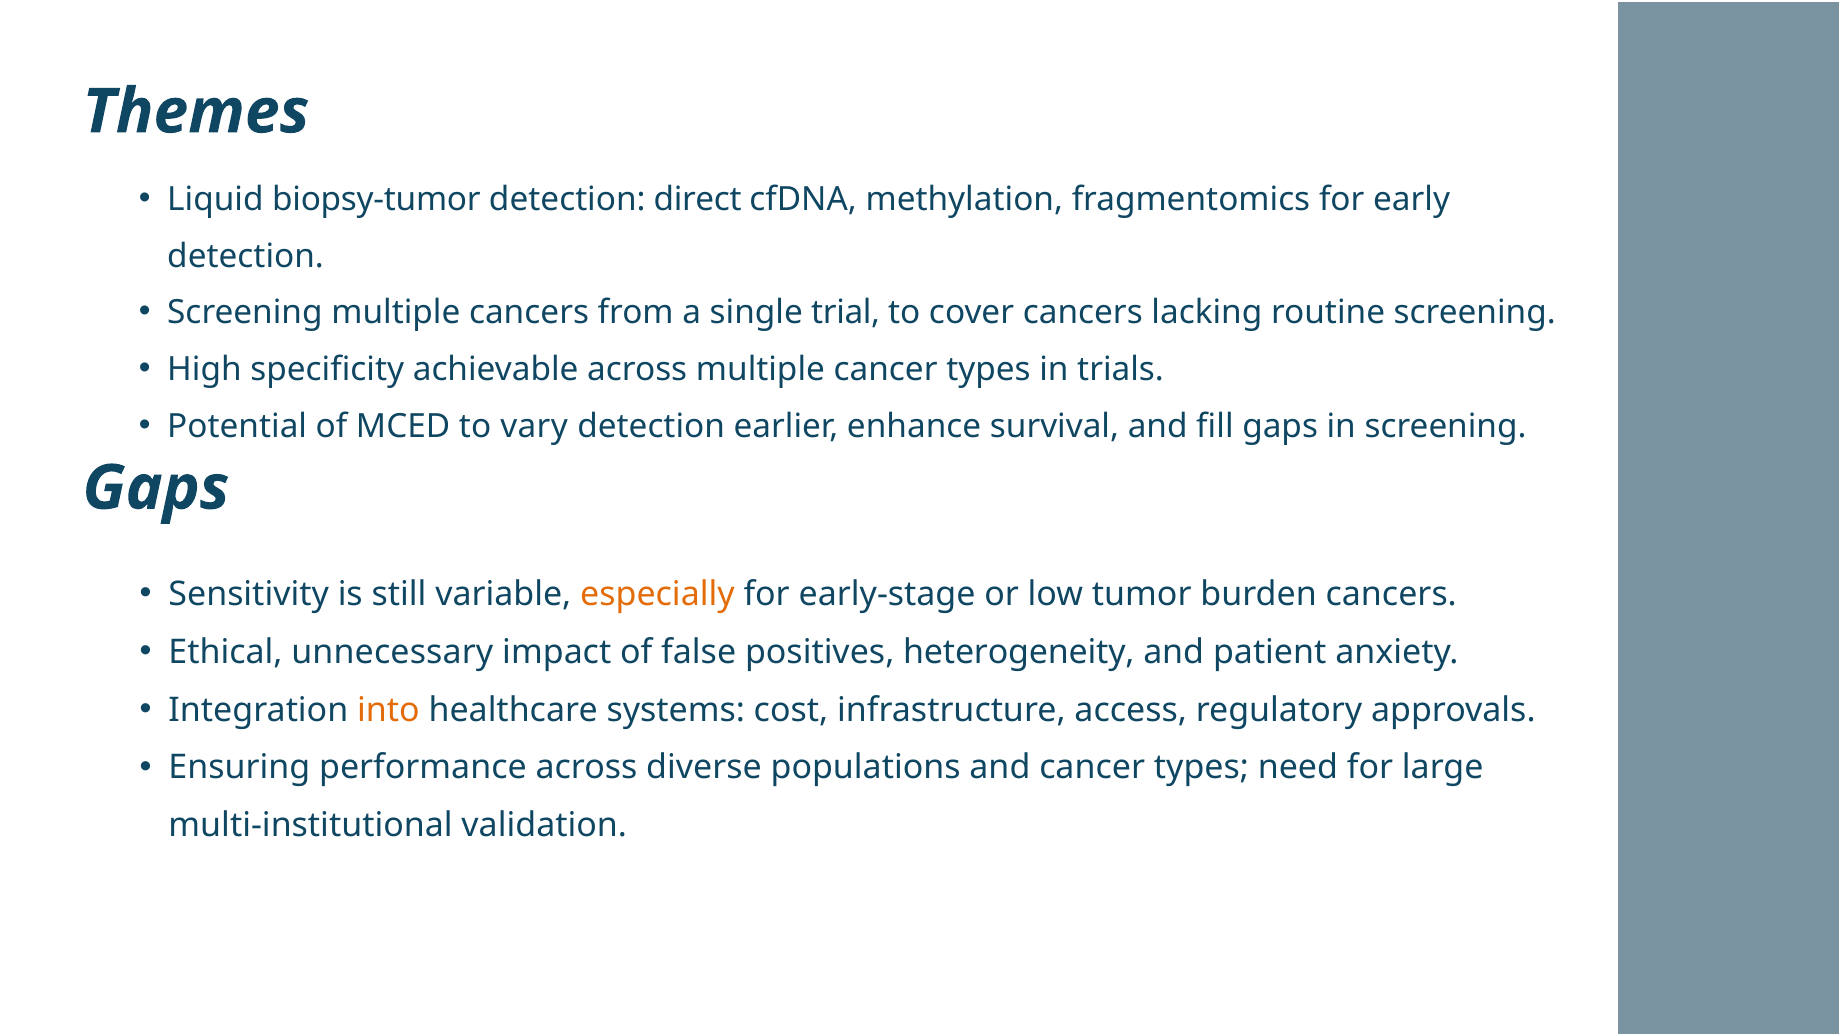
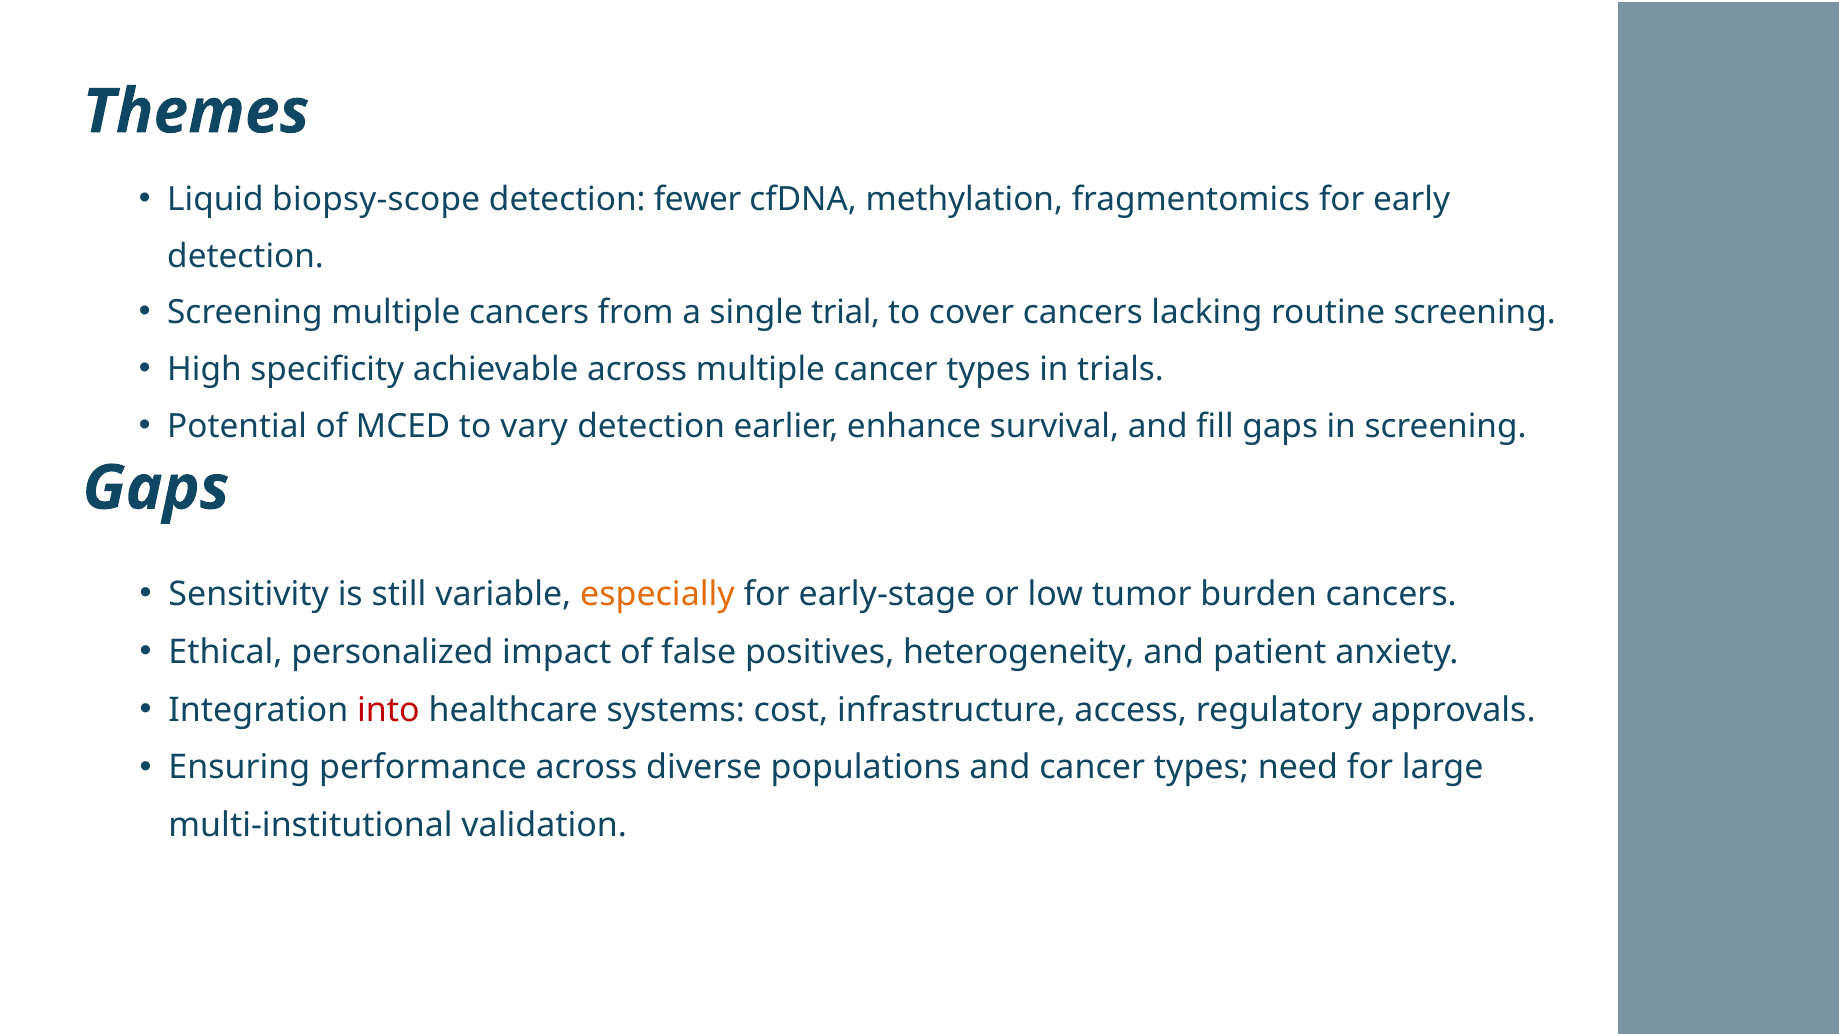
biopsy-tumor: biopsy-tumor -> biopsy-scope (376, 200)
direct: direct -> fewer (698, 200)
unnecessary: unnecessary -> personalized (392, 652)
into colour: orange -> red (388, 710)
